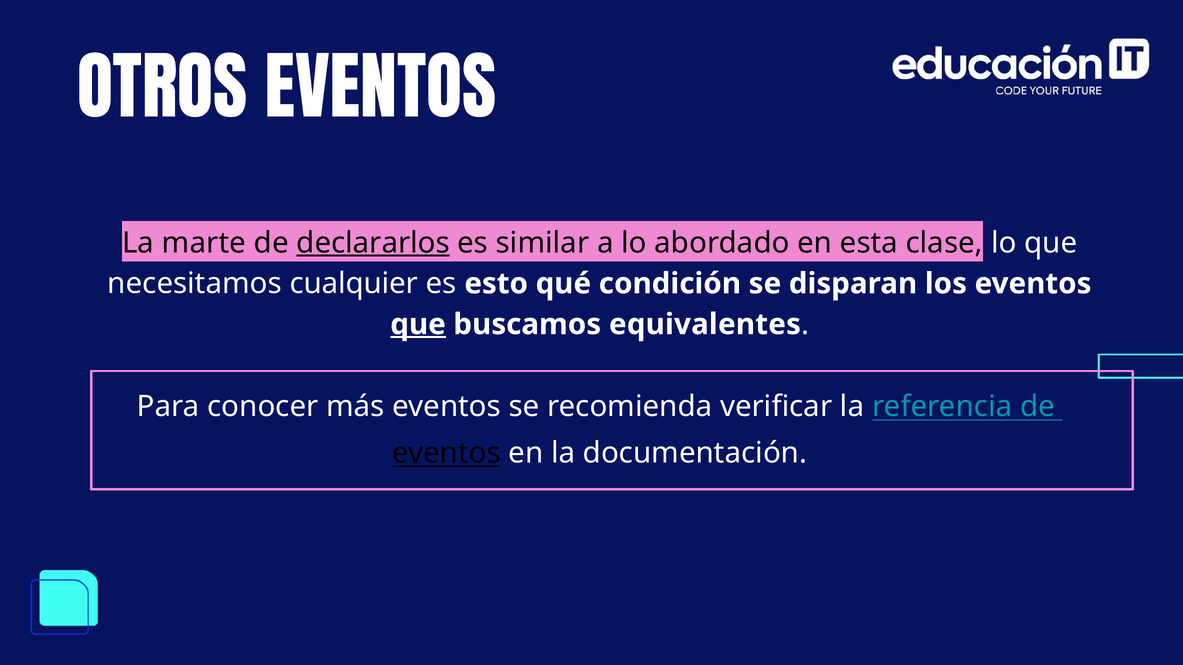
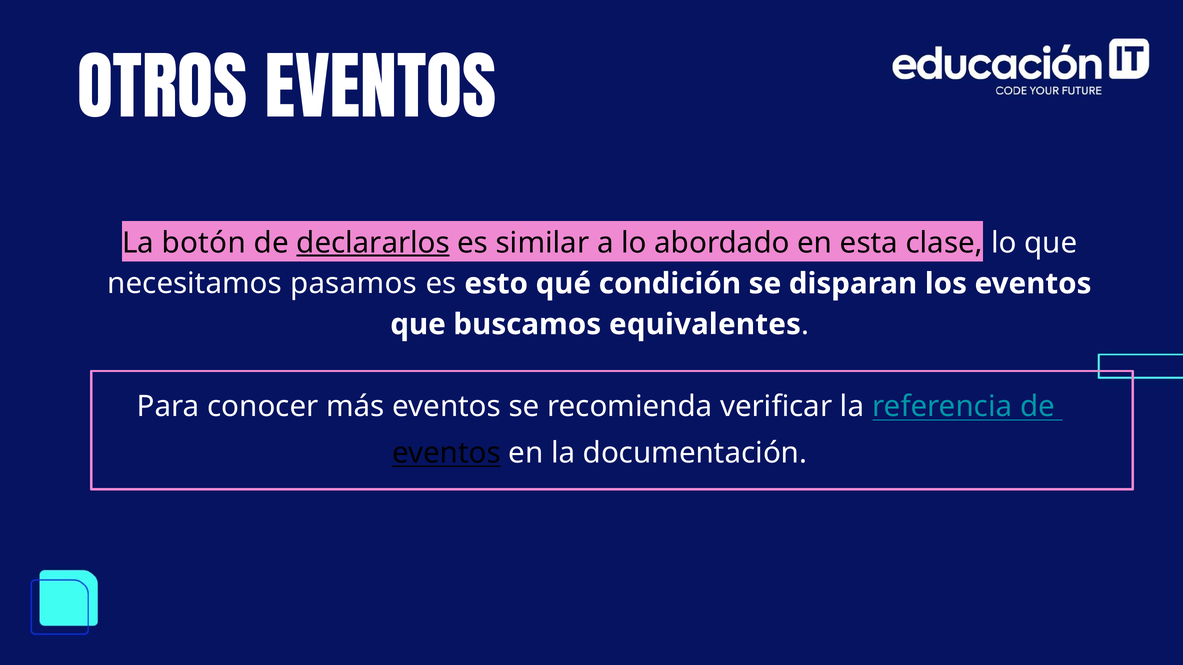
marte: marte -> botón (204, 243)
cualquier: cualquier -> pasamos (354, 284)
que underline: present -> none (418, 325)
